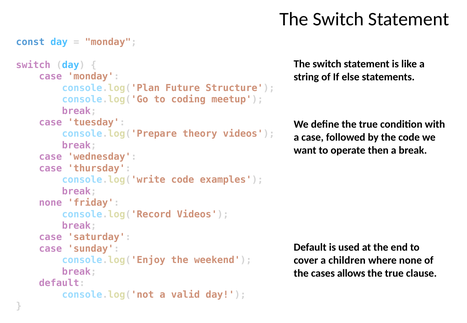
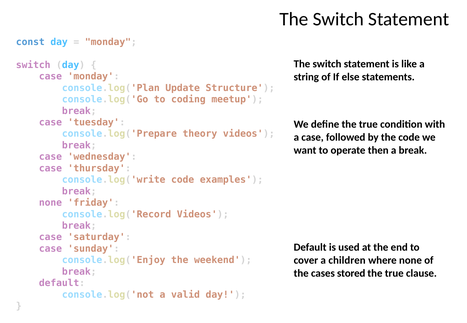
Future: Future -> Update (183, 88)
allows: allows -> stored (351, 273)
